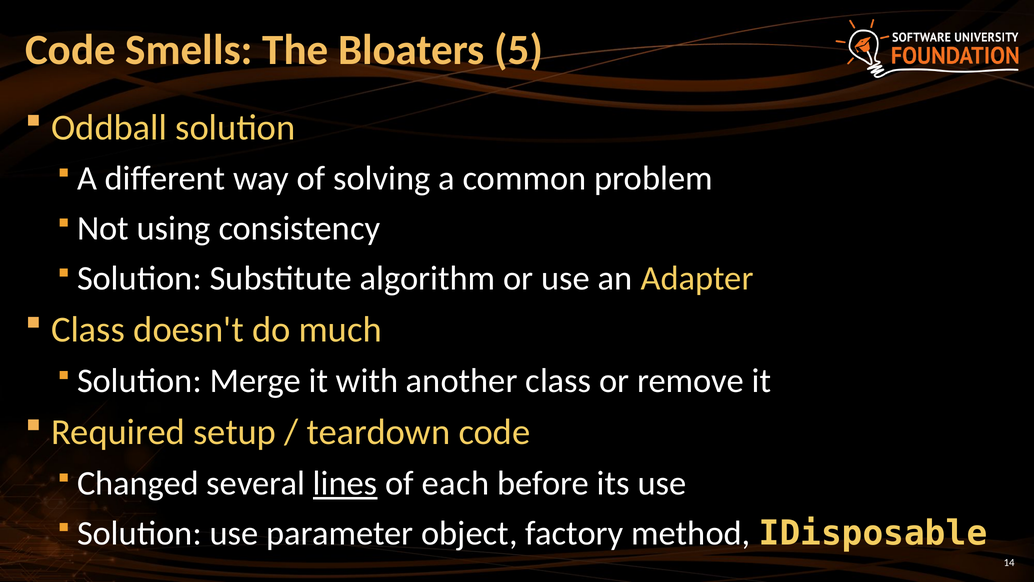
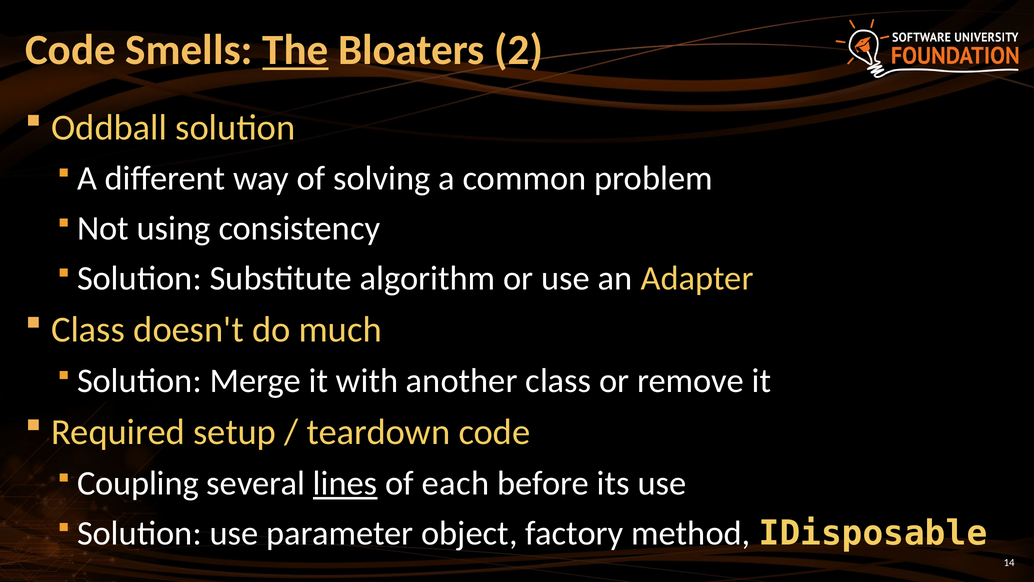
The underline: none -> present (295, 50)
5: 5 -> 2 (519, 50)
Changed: Changed -> Coupling (138, 483)
